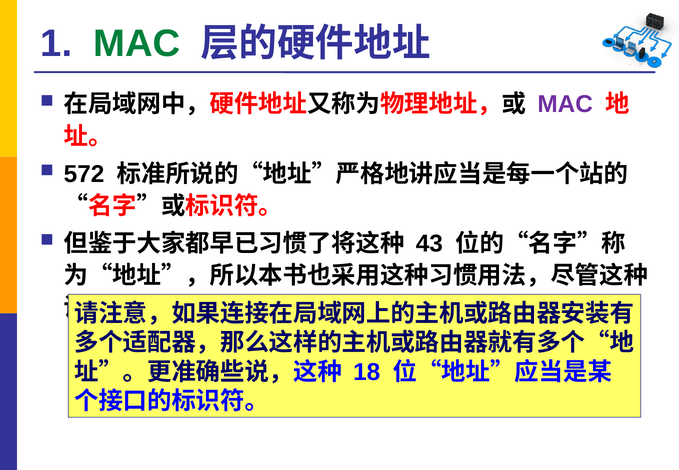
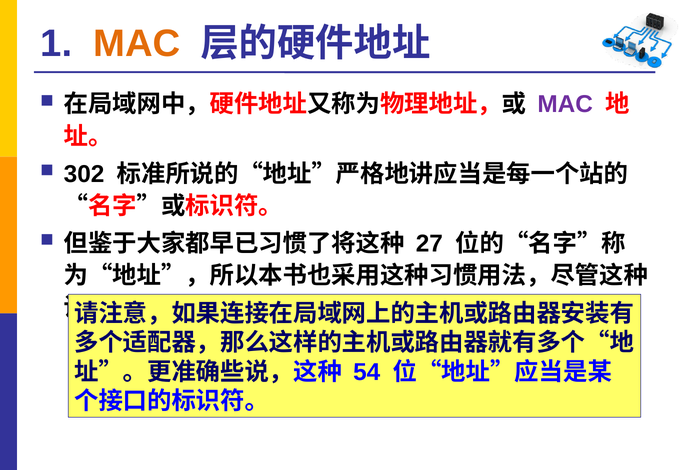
MAC colour: green -> orange (137, 44)
572: 572 -> 302 (84, 174)
43: 43 -> 27 (429, 244)
18: 18 -> 54 (367, 372)
